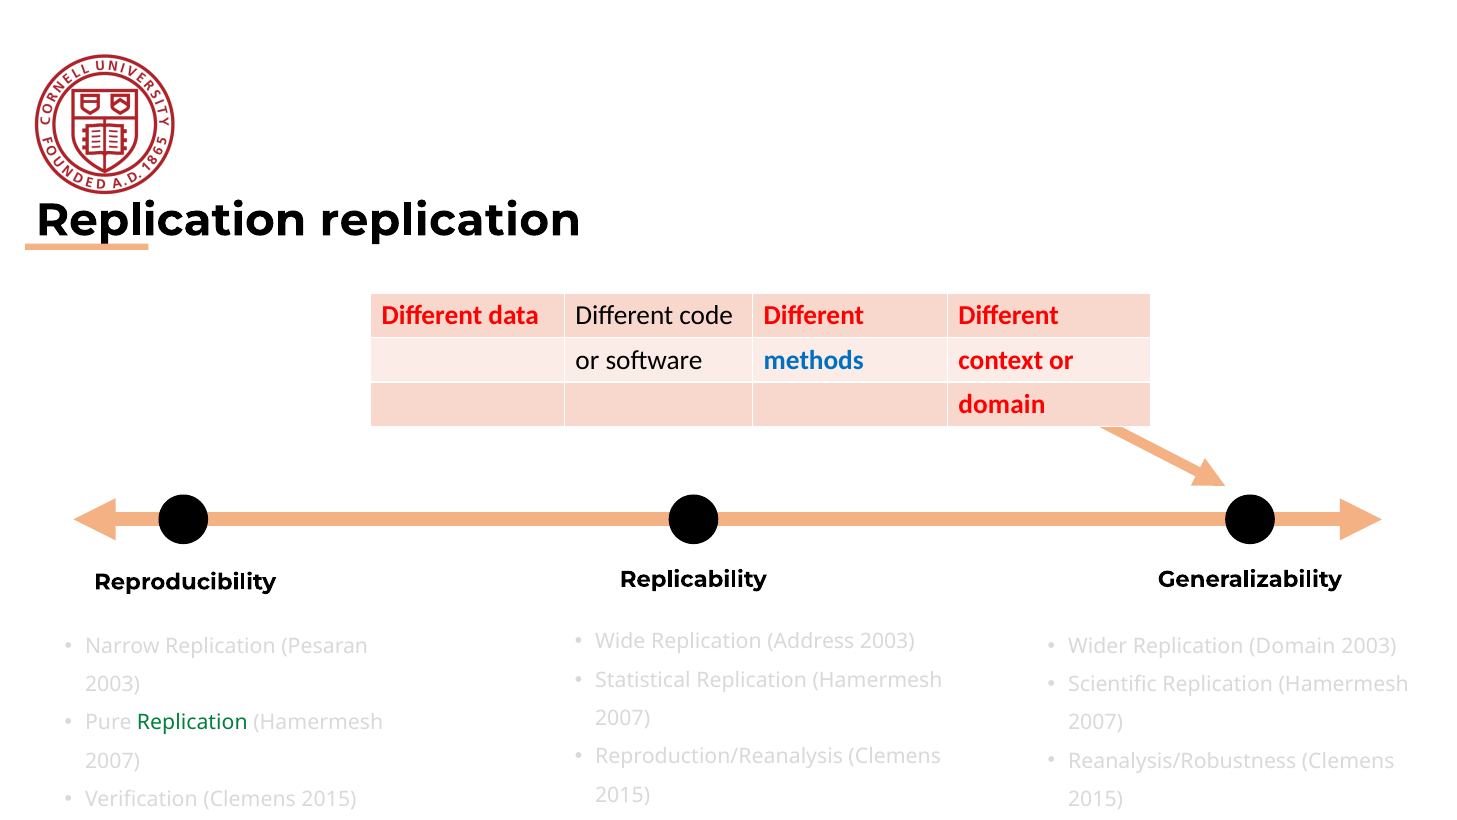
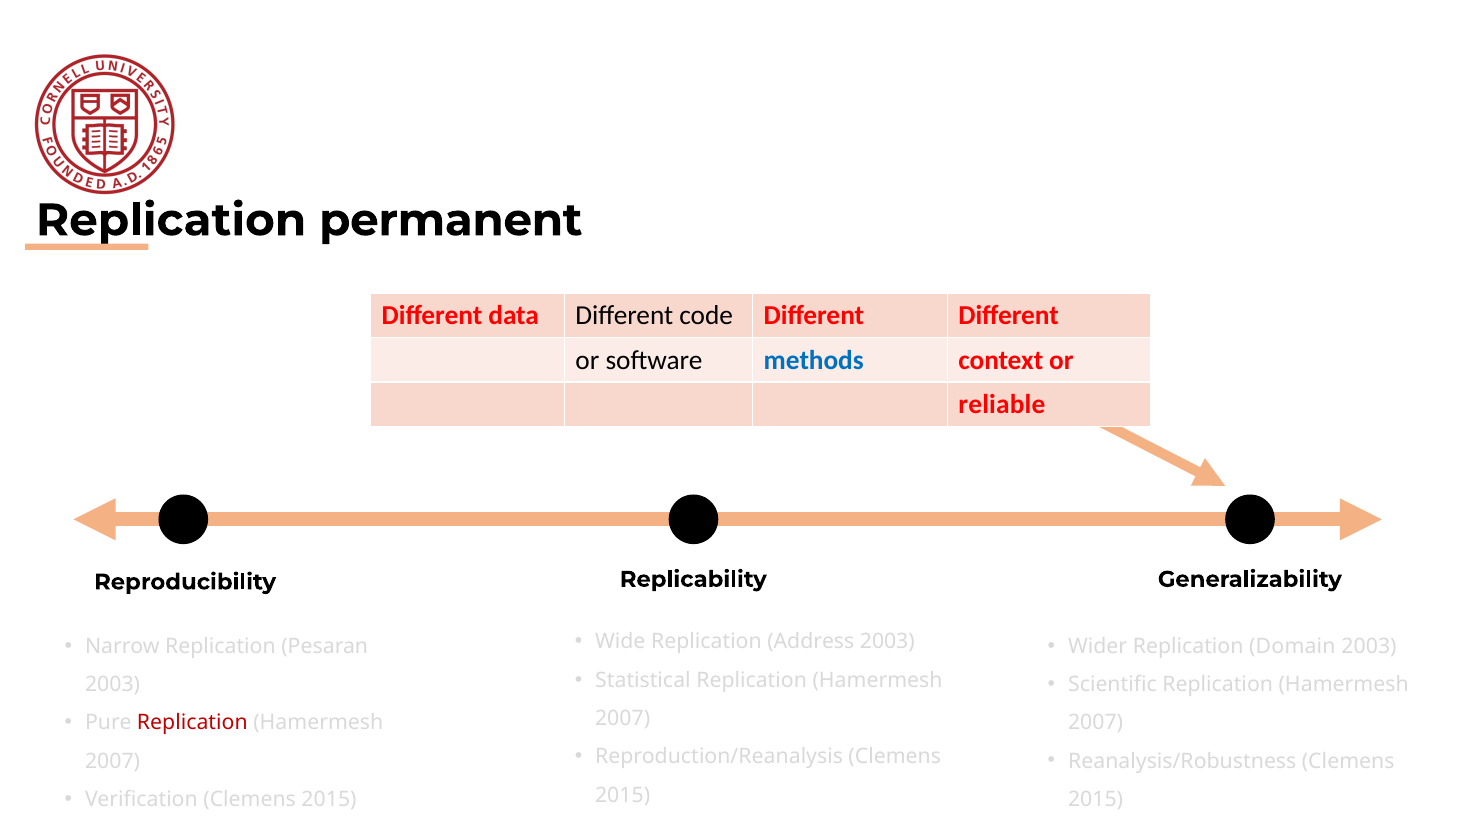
Replication replication: replication -> permanent (451, 220)
domain: domain -> reliable (1002, 404)
Replication colour: green -> red (192, 722)
